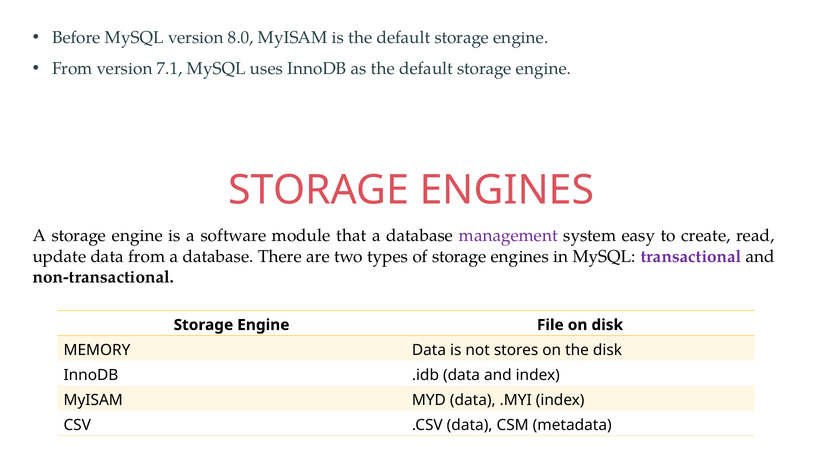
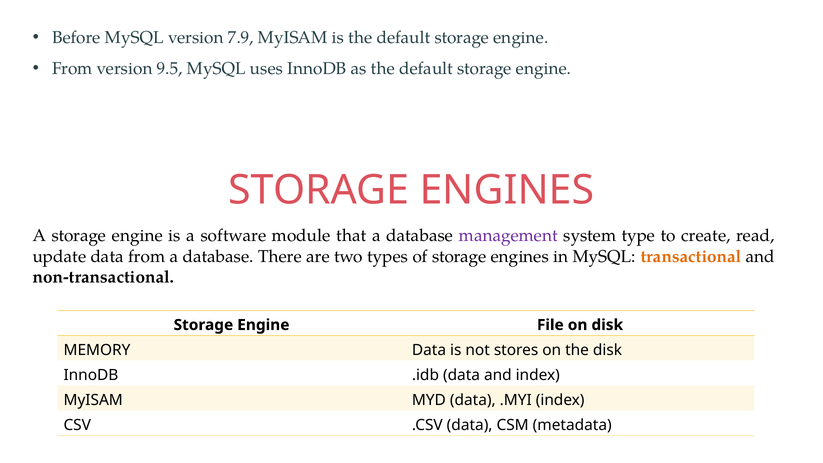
8.0: 8.0 -> 7.9 (241, 38)
7.1: 7.1 -> 9.5 (170, 69)
easy: easy -> type (639, 236)
transactional colour: purple -> orange (691, 256)
